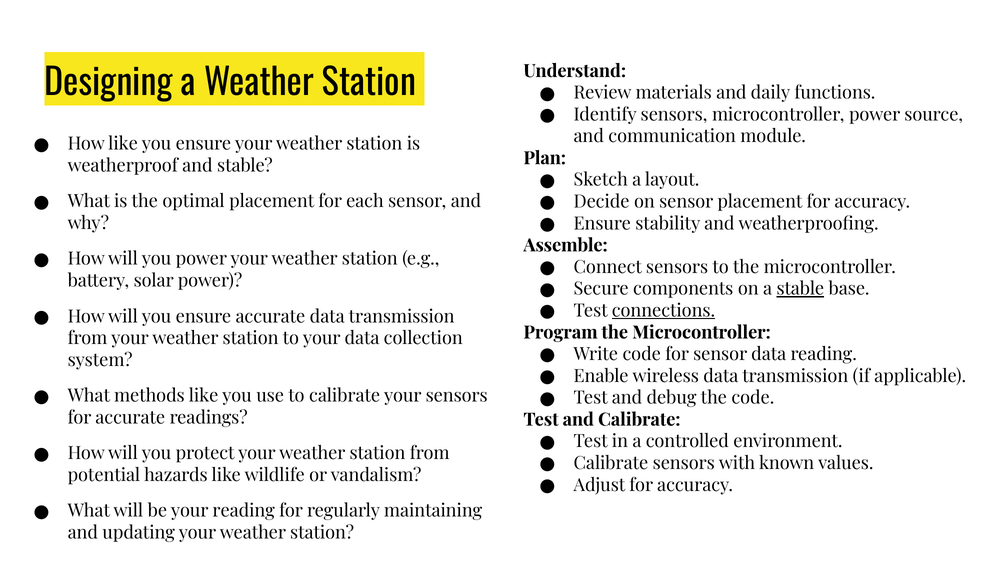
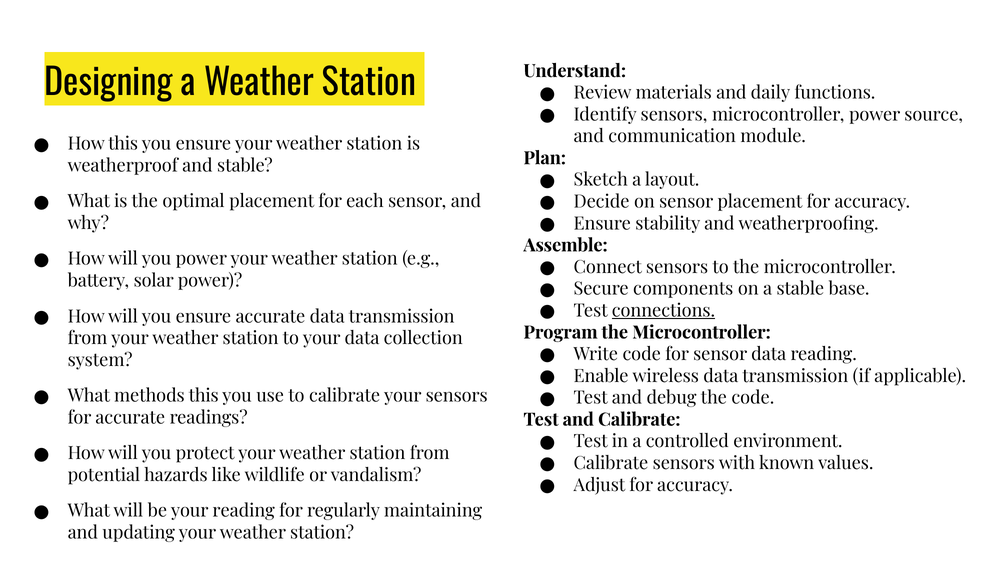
How like: like -> this (123, 144)
stable underline: present -> none (800, 289)
methods like: like -> this (204, 396)
